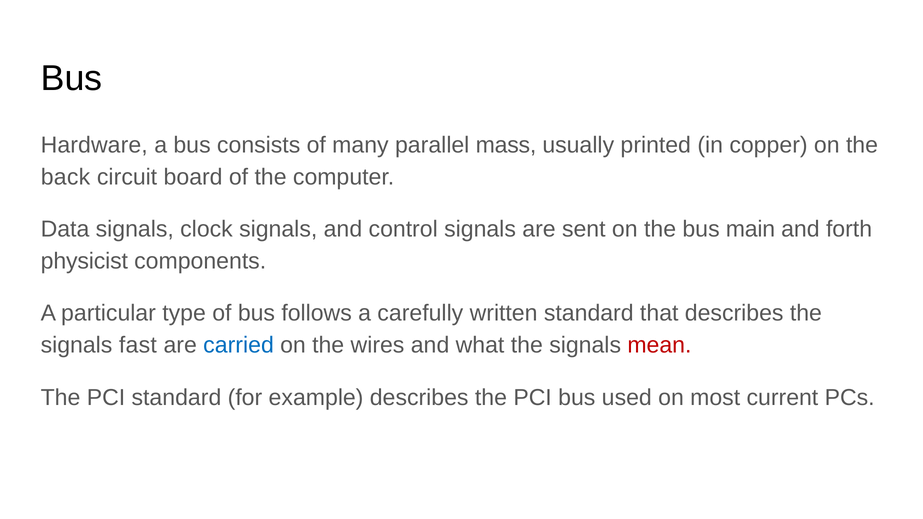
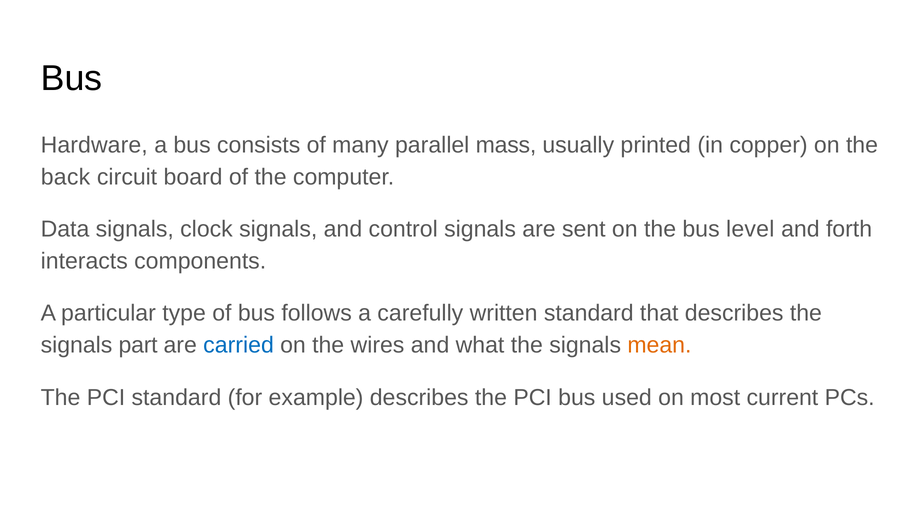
main: main -> level (750, 229)
physicist: physicist -> interacts (84, 261)
fast: fast -> part (138, 345)
mean colour: red -> orange (659, 345)
